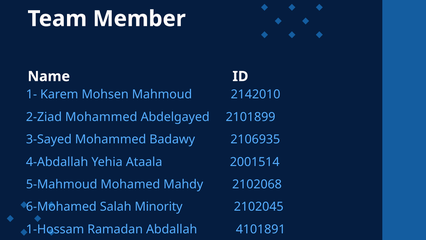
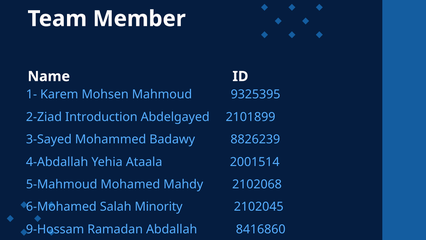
2142010: 2142010 -> 9325395 (256, 94)
2-Ziad Mohammed: Mohammed -> Introduction (101, 117)
2106935: 2106935 -> 8826239 (255, 139)
1-Hossam: 1-Hossam -> 9-Hossam (55, 229)
4101891: 4101891 -> 8416860 (261, 229)
